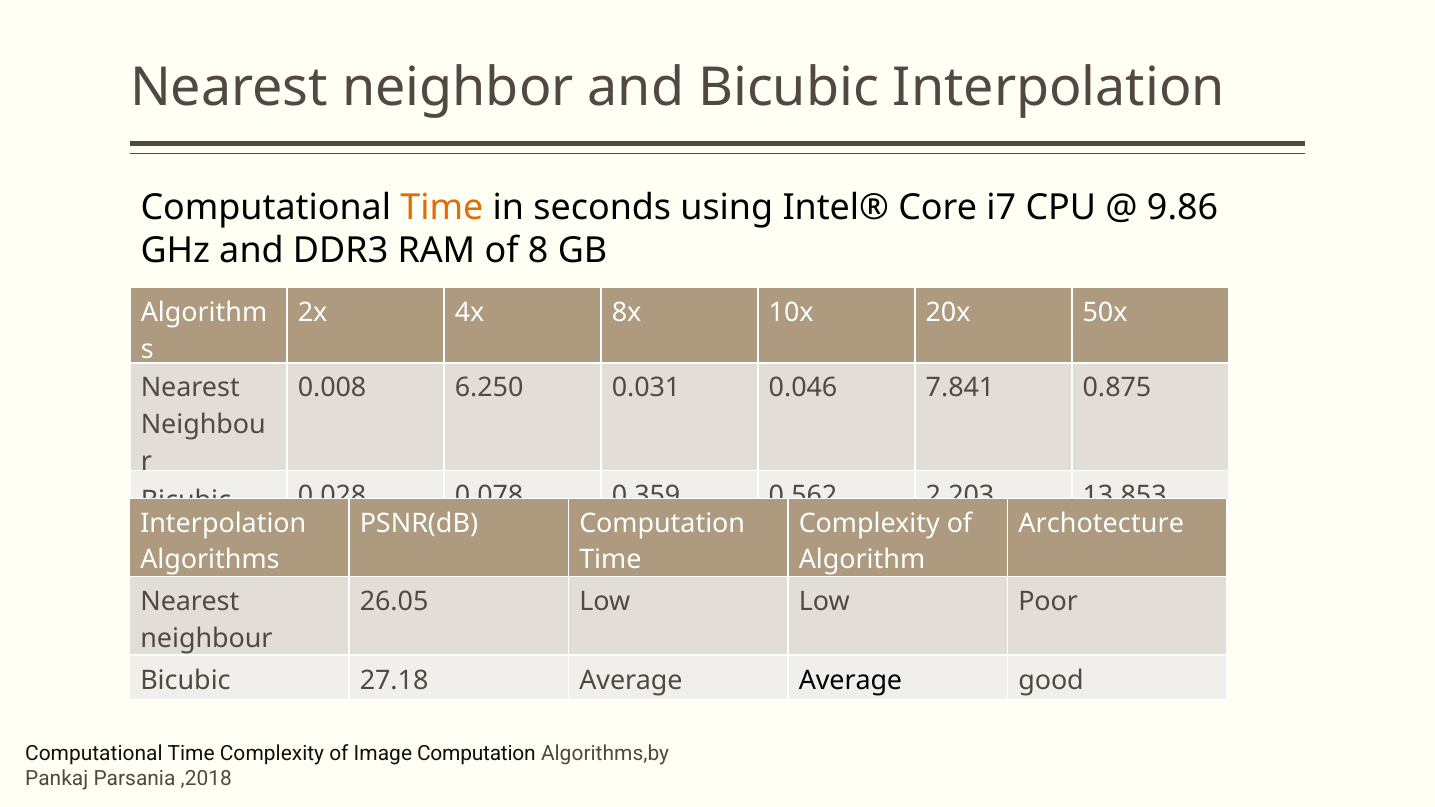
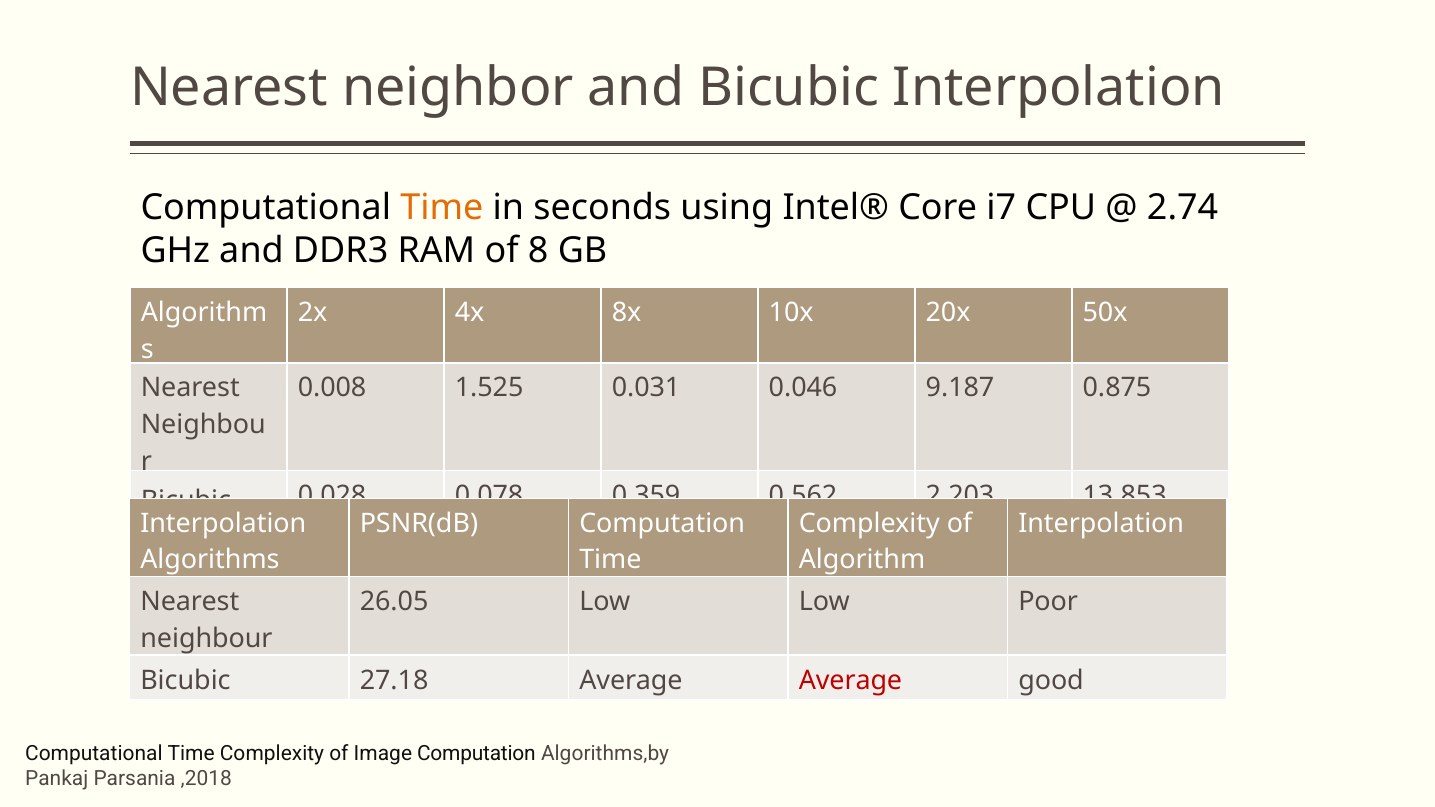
9.86: 9.86 -> 2.74 (1183, 208)
6.250: 6.250 -> 1.525 (489, 388)
7.841: 7.841 -> 9.187 (960, 388)
Archotecture: Archotecture -> Interpolation (1101, 523)
Average colour: black -> red (850, 680)
